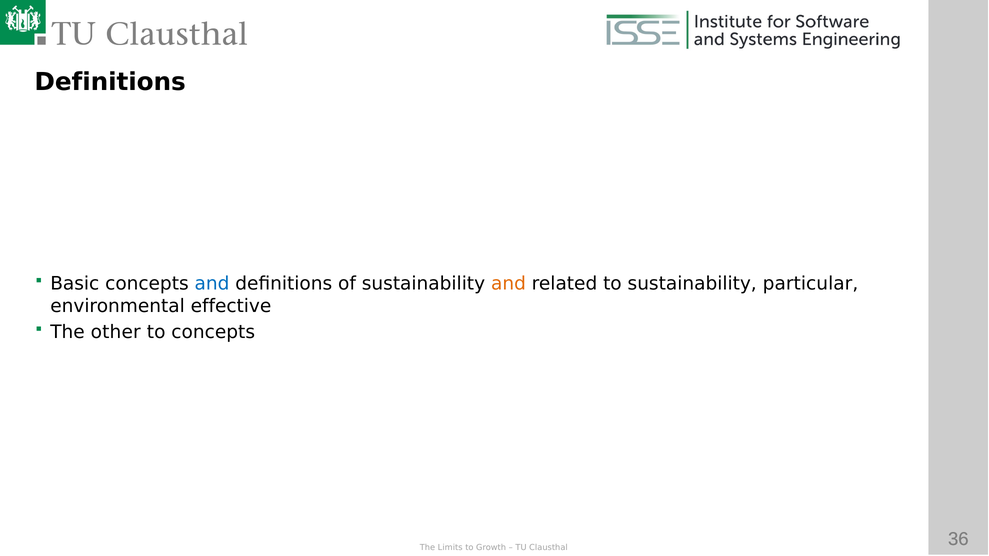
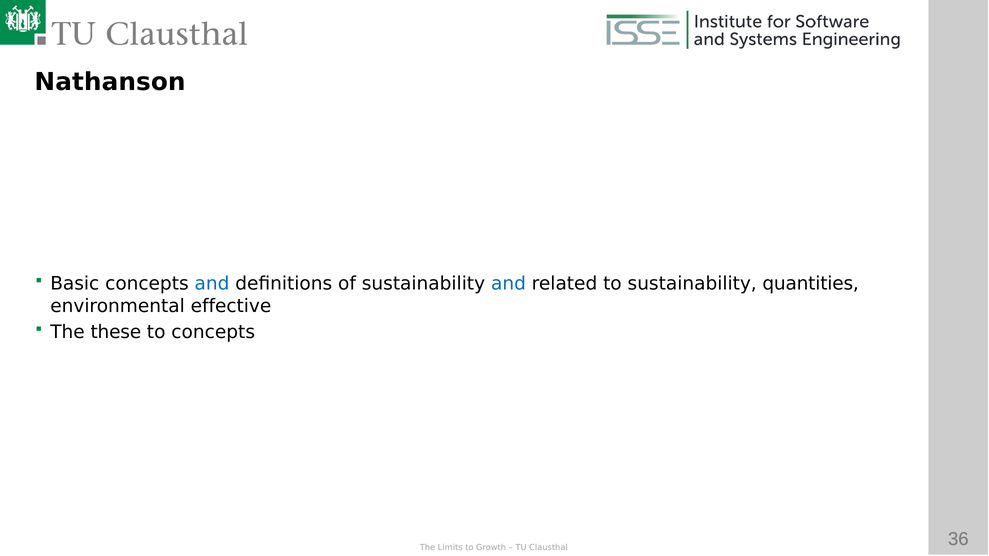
Definitions: Definitions -> Nathanson (110, 82)
and colour: orange -> blue (508, 284)
particular: particular -> quantities (811, 284)
other: other -> these (116, 332)
